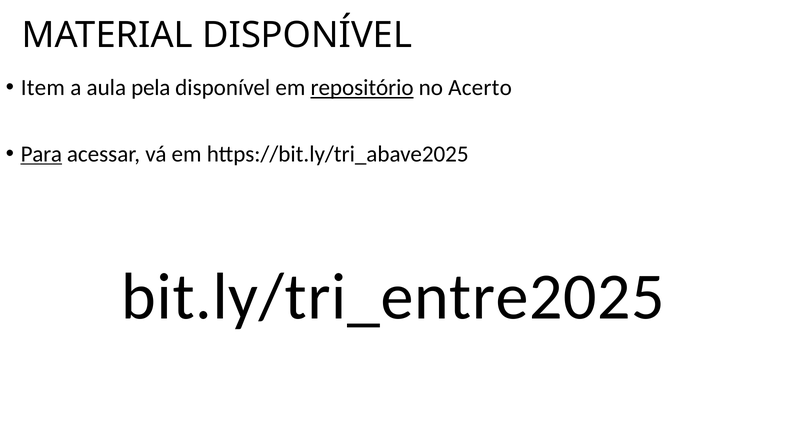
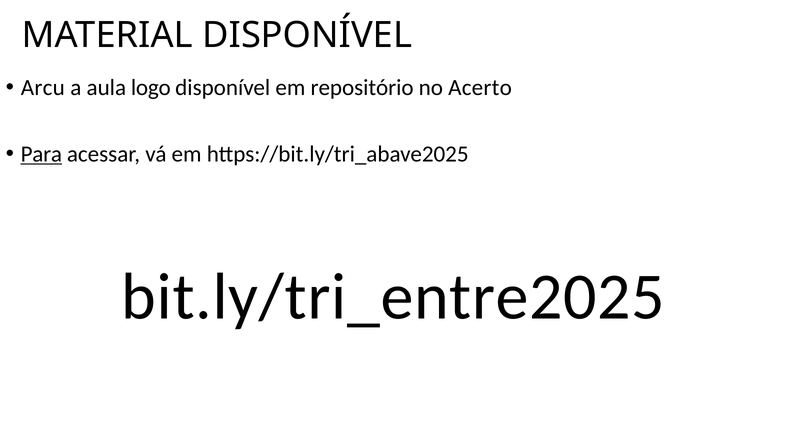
Item: Item -> Arcu (43, 88)
pela: pela -> logo (151, 88)
repositório underline: present -> none (362, 88)
